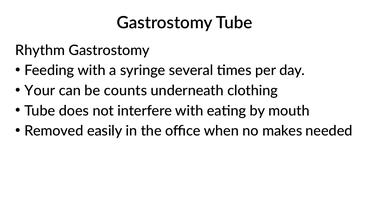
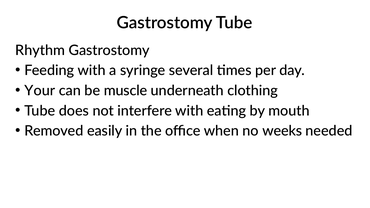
counts: counts -> muscle (126, 91)
makes: makes -> weeks (282, 131)
